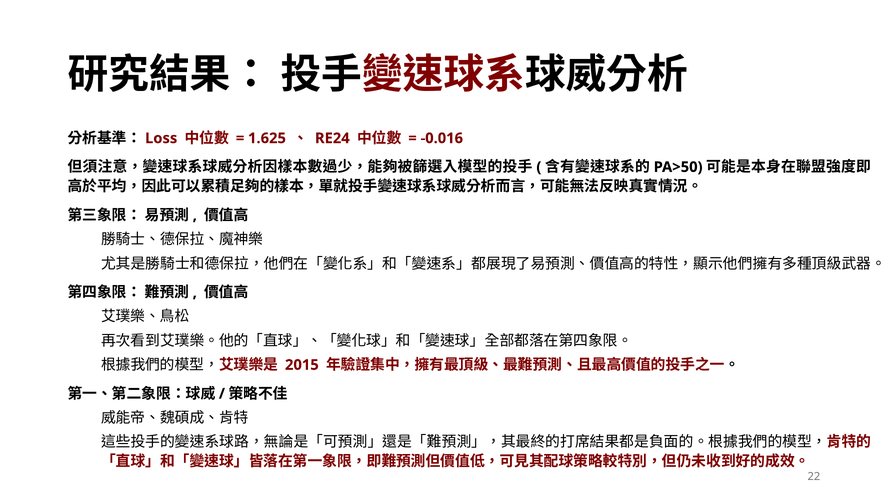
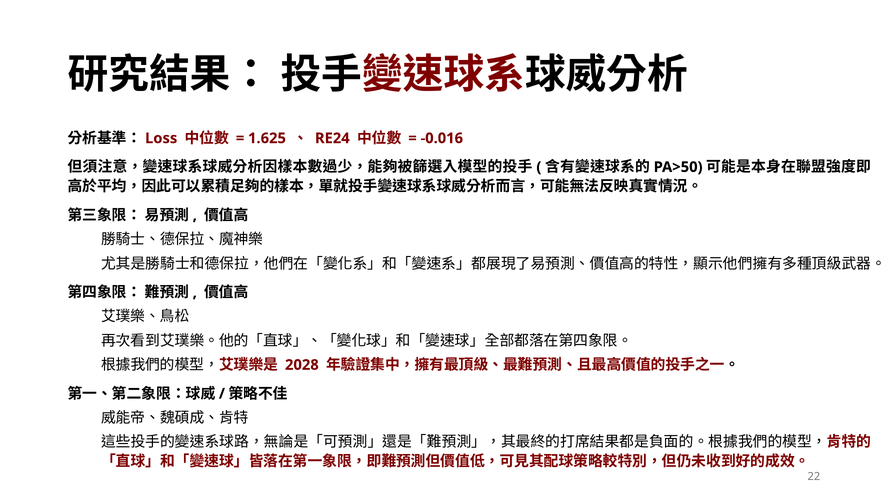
2015: 2015 -> 2028 (302, 365)
